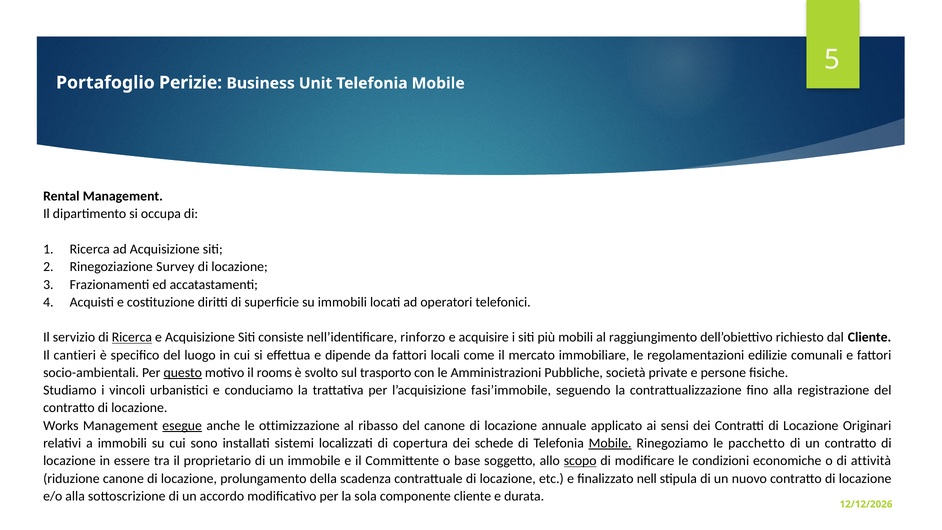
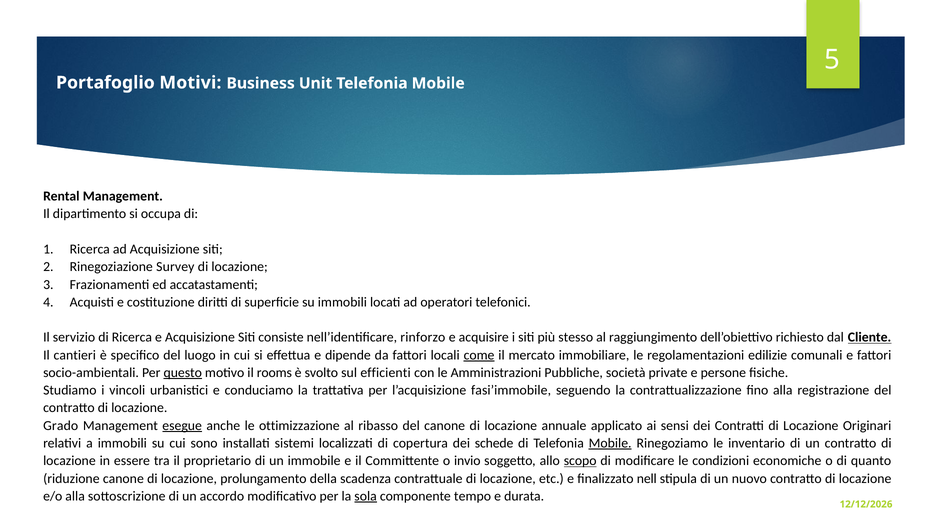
Perizie: Perizie -> Motivi (190, 83)
Ricerca underline: present -> none (132, 337)
mobili: mobili -> stesso (576, 337)
Cliente underline: none -> present (870, 337)
come underline: none -> present (479, 355)
trasporto: trasporto -> efficienti (386, 373)
Works: Works -> Grado (61, 425)
pacchetto: pacchetto -> inventario (757, 443)
base: base -> invio (467, 461)
attività: attività -> quanto (871, 461)
sola underline: none -> present (366, 496)
componente cliente: cliente -> tempo (473, 496)
